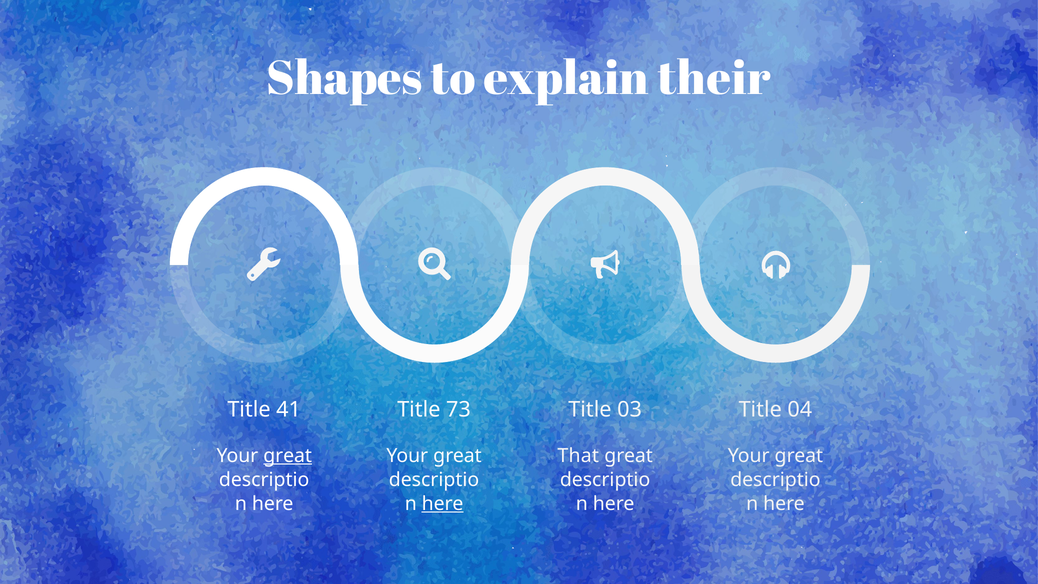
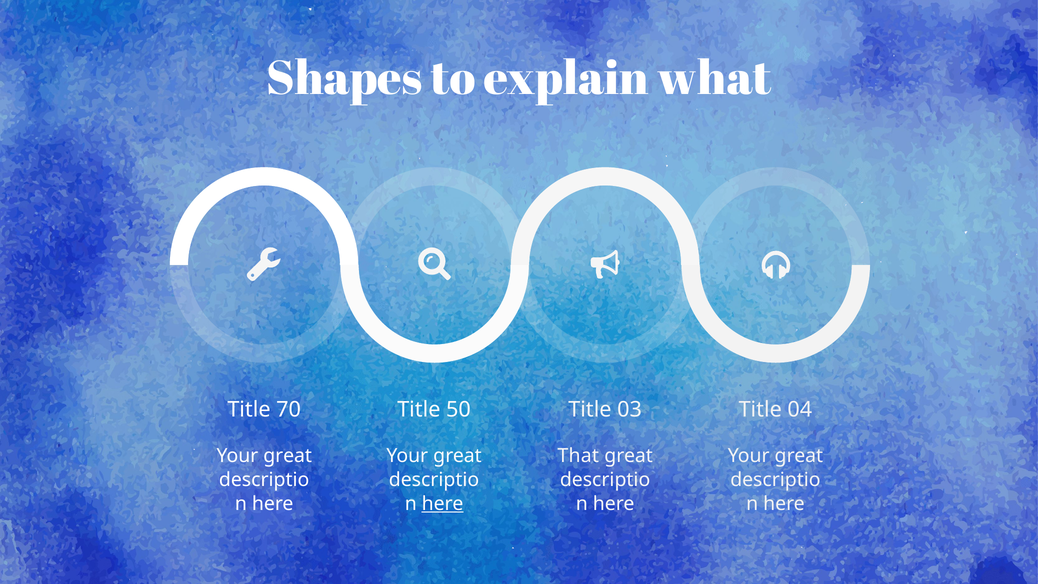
their: their -> what (714, 79)
41: 41 -> 70 (289, 409)
73: 73 -> 50 (458, 409)
great underline: present -> none (288, 456)
